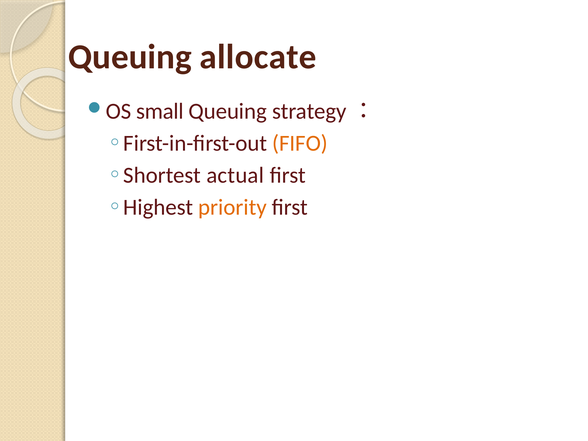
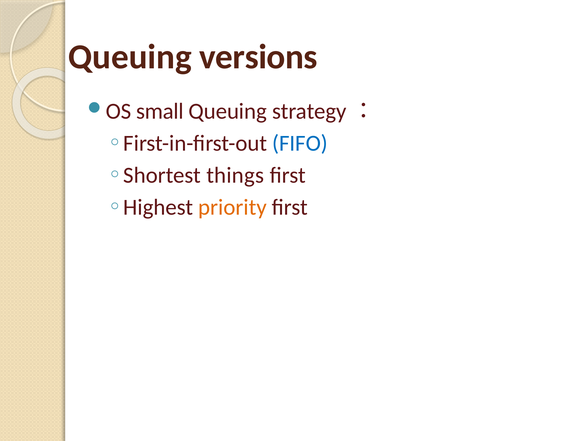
allocate: allocate -> versions (258, 57)
FIFO colour: orange -> blue (300, 143)
actual: actual -> things (235, 175)
